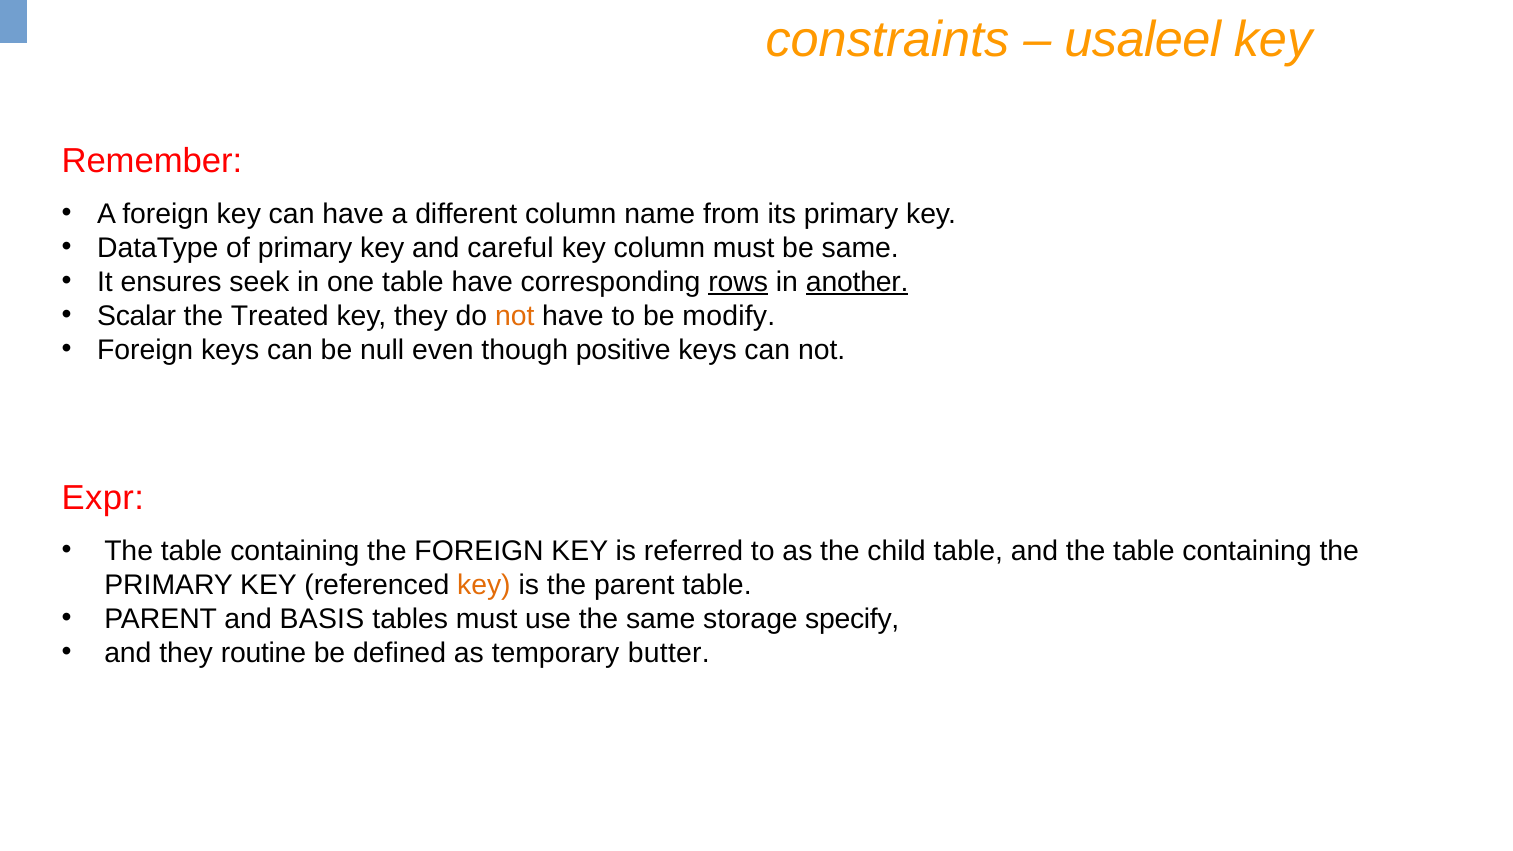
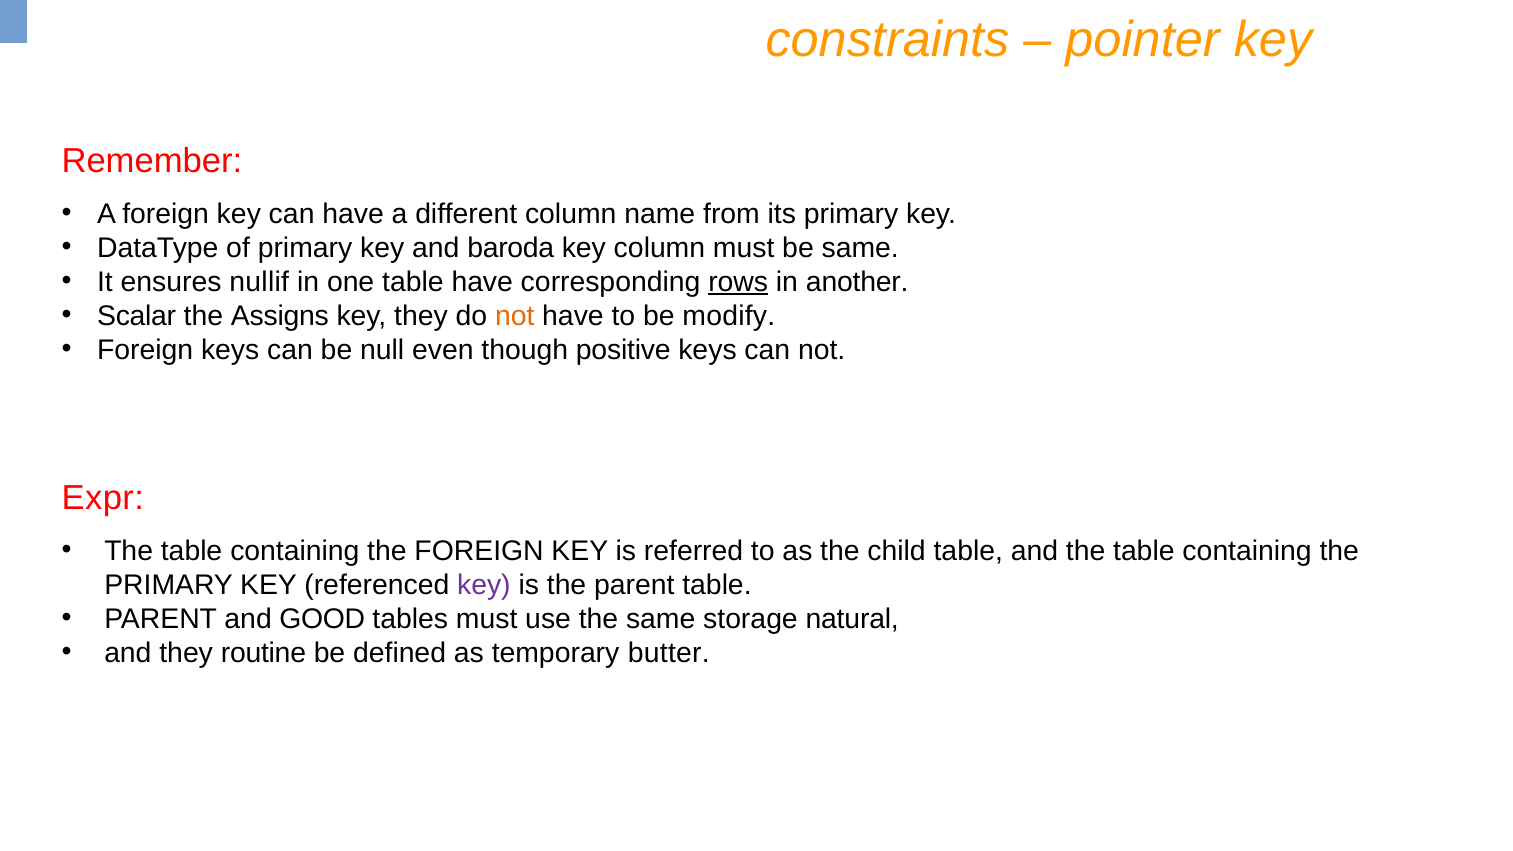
usaleel: usaleel -> pointer (1143, 39)
careful: careful -> baroda (511, 248)
seek: seek -> nullif (259, 282)
another underline: present -> none (857, 282)
Treated: Treated -> Assigns (280, 316)
key colour: orange -> purple (484, 585)
BASIS: BASIS -> GOOD (322, 619)
specify: specify -> natural (852, 619)
